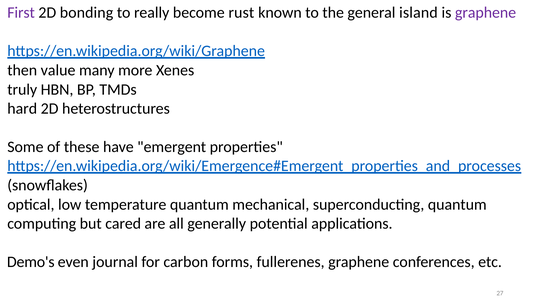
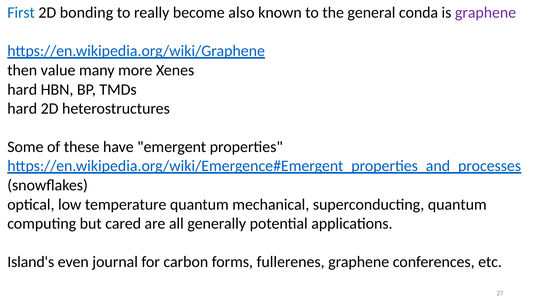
First colour: purple -> blue (21, 13)
rust: rust -> also (241, 13)
island: island -> conda (419, 13)
truly: truly -> hard (22, 89)
Demo's: Demo's -> Island's (31, 261)
